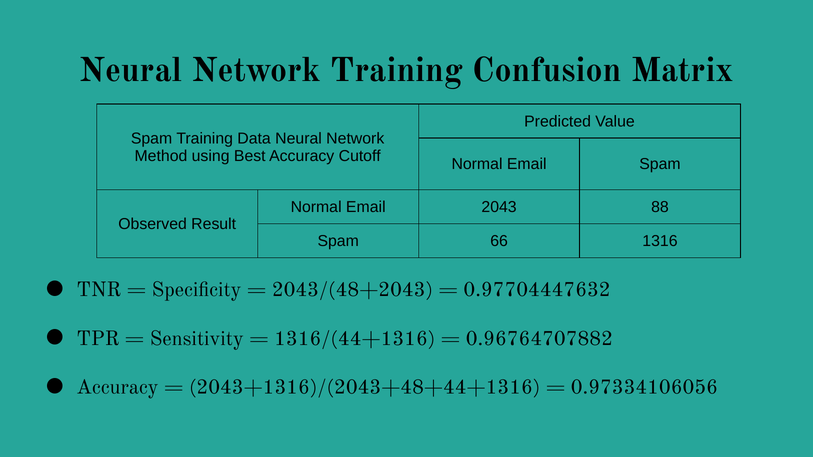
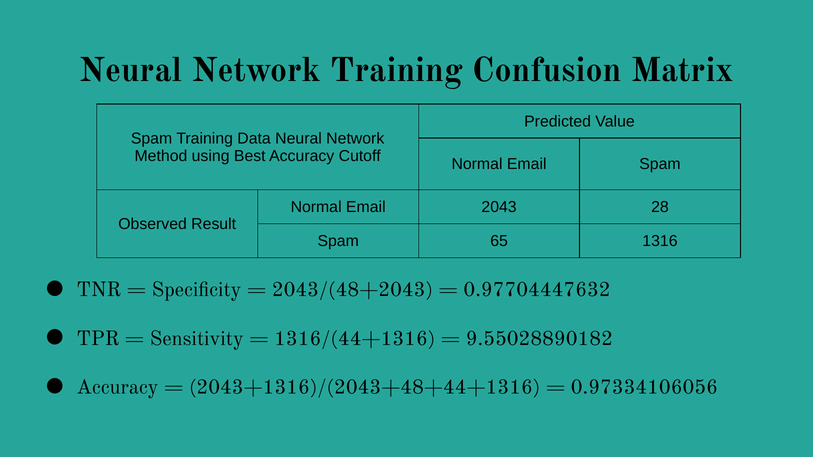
88: 88 -> 28 (660, 207)
66: 66 -> 65 (499, 241)
0.96764707882: 0.96764707882 -> 9.55028890182 (539, 339)
